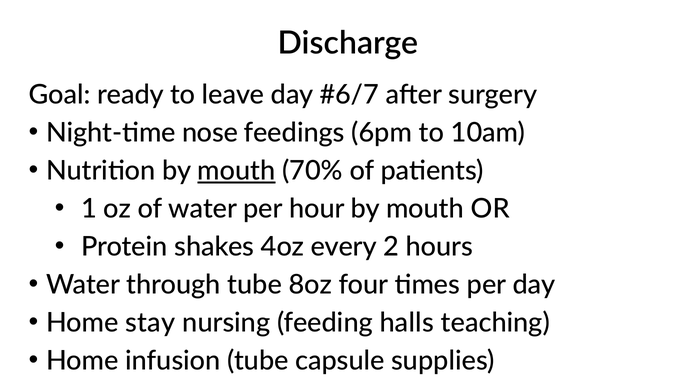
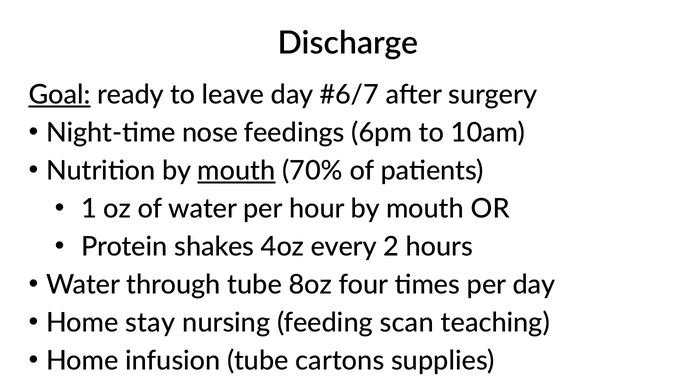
Goal underline: none -> present (60, 95)
halls: halls -> scan (407, 323)
capsule: capsule -> cartons (340, 361)
